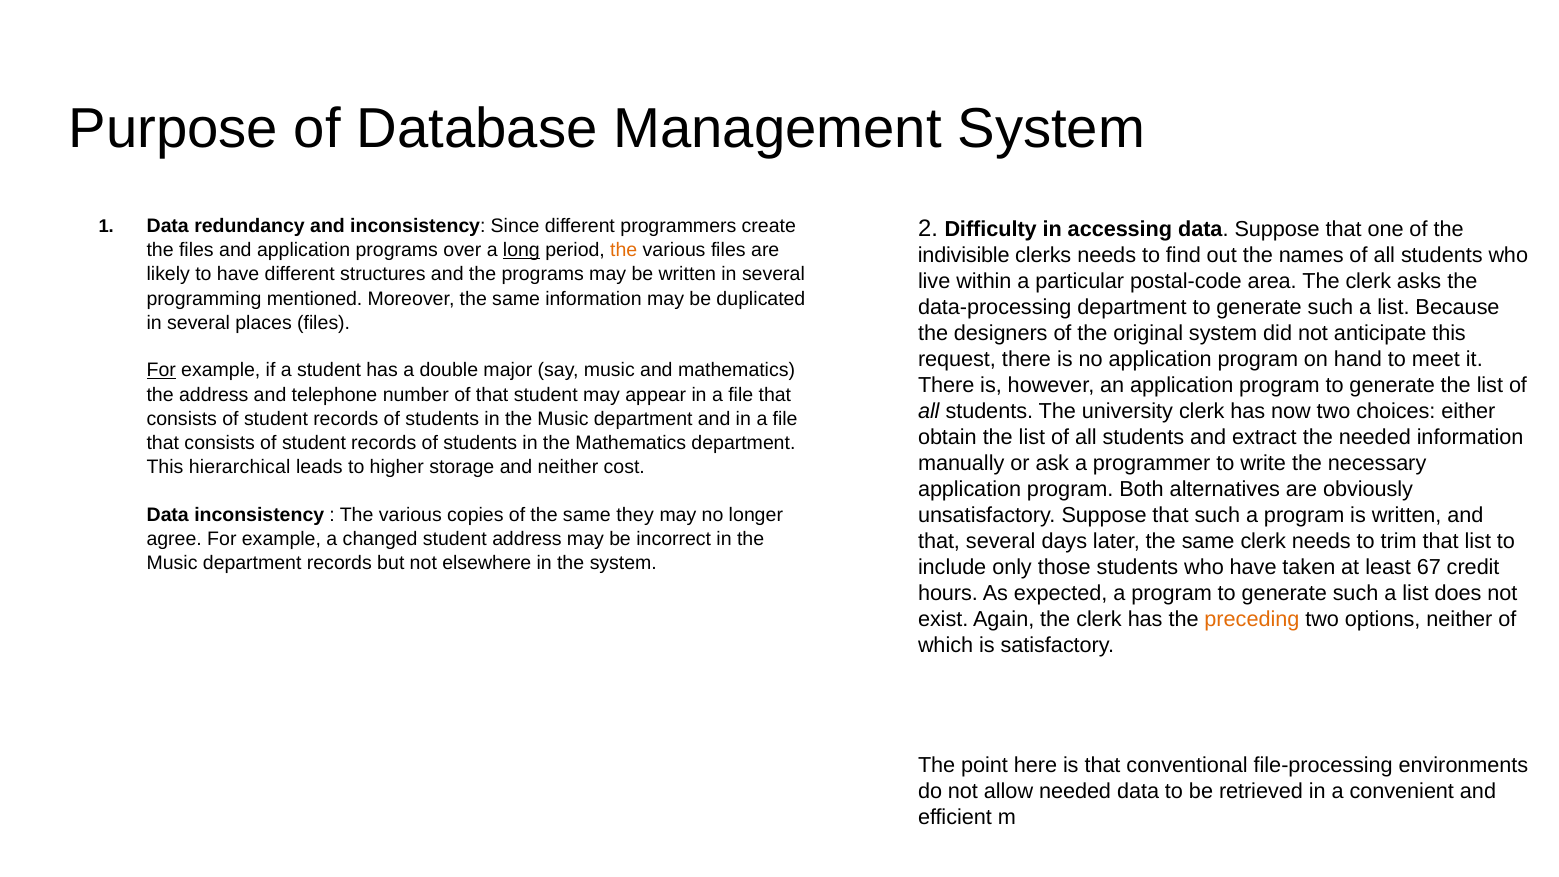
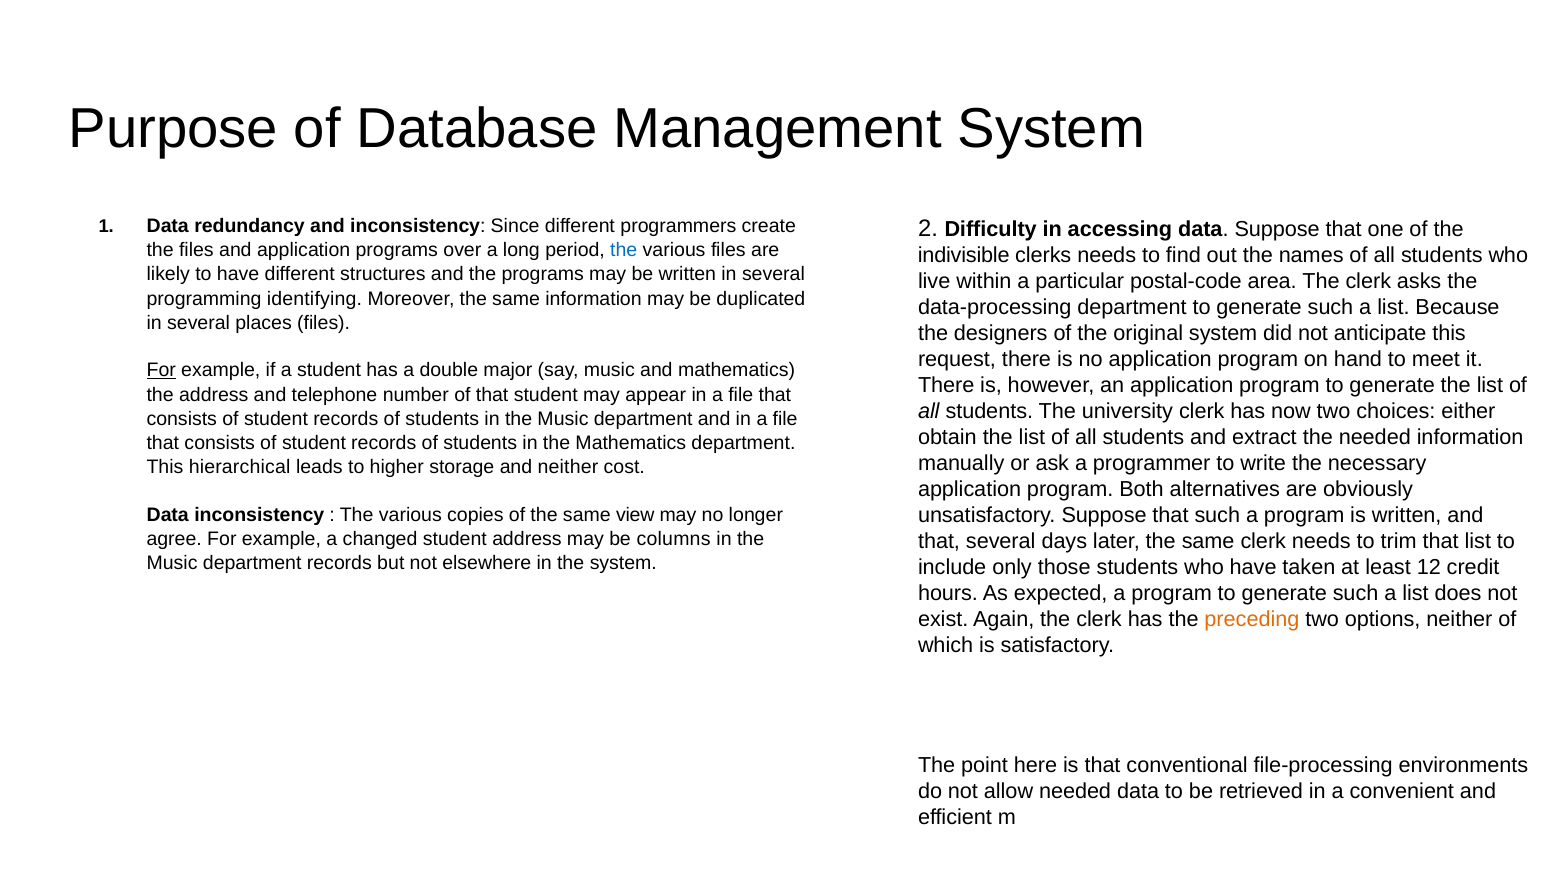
long underline: present -> none (521, 250)
the colour: orange -> blue (624, 250)
mentioned: mentioned -> identifying (314, 299)
they: they -> view (635, 515)
incorrect: incorrect -> columns (674, 539)
67: 67 -> 12 (1429, 568)
